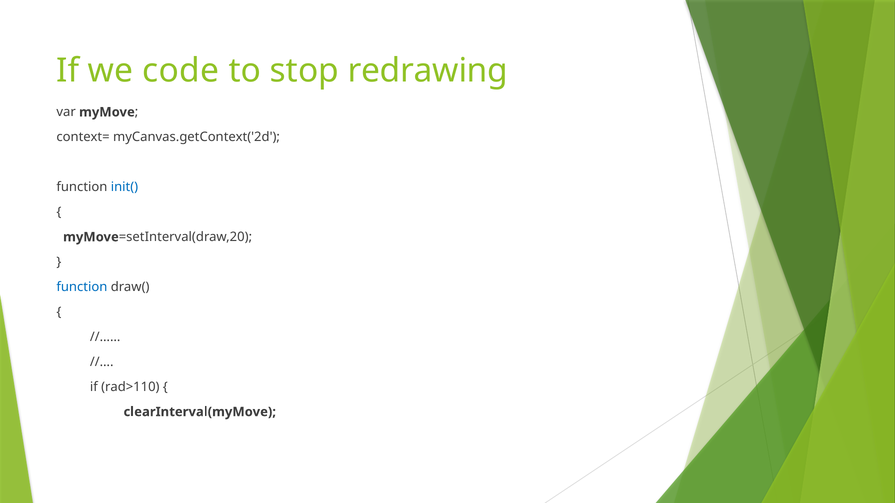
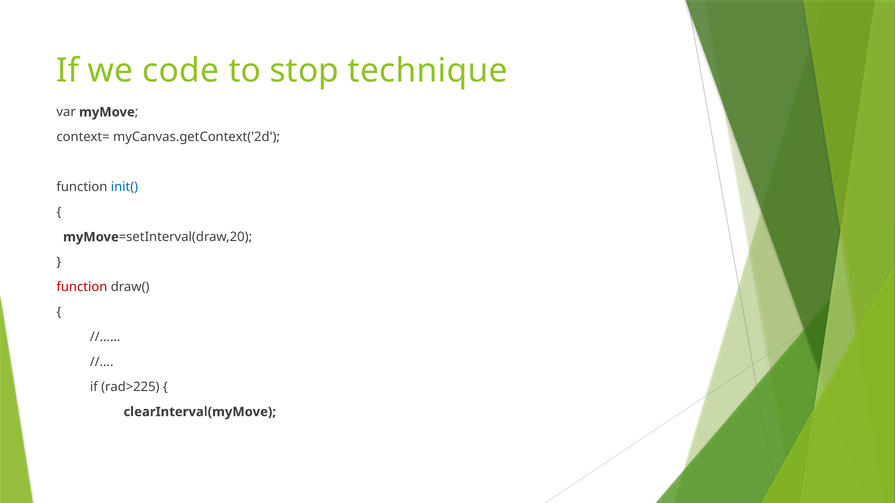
redrawing: redrawing -> technique (428, 71)
function colour: blue -> red (82, 287)
rad>110: rad>110 -> rad>225 (130, 387)
